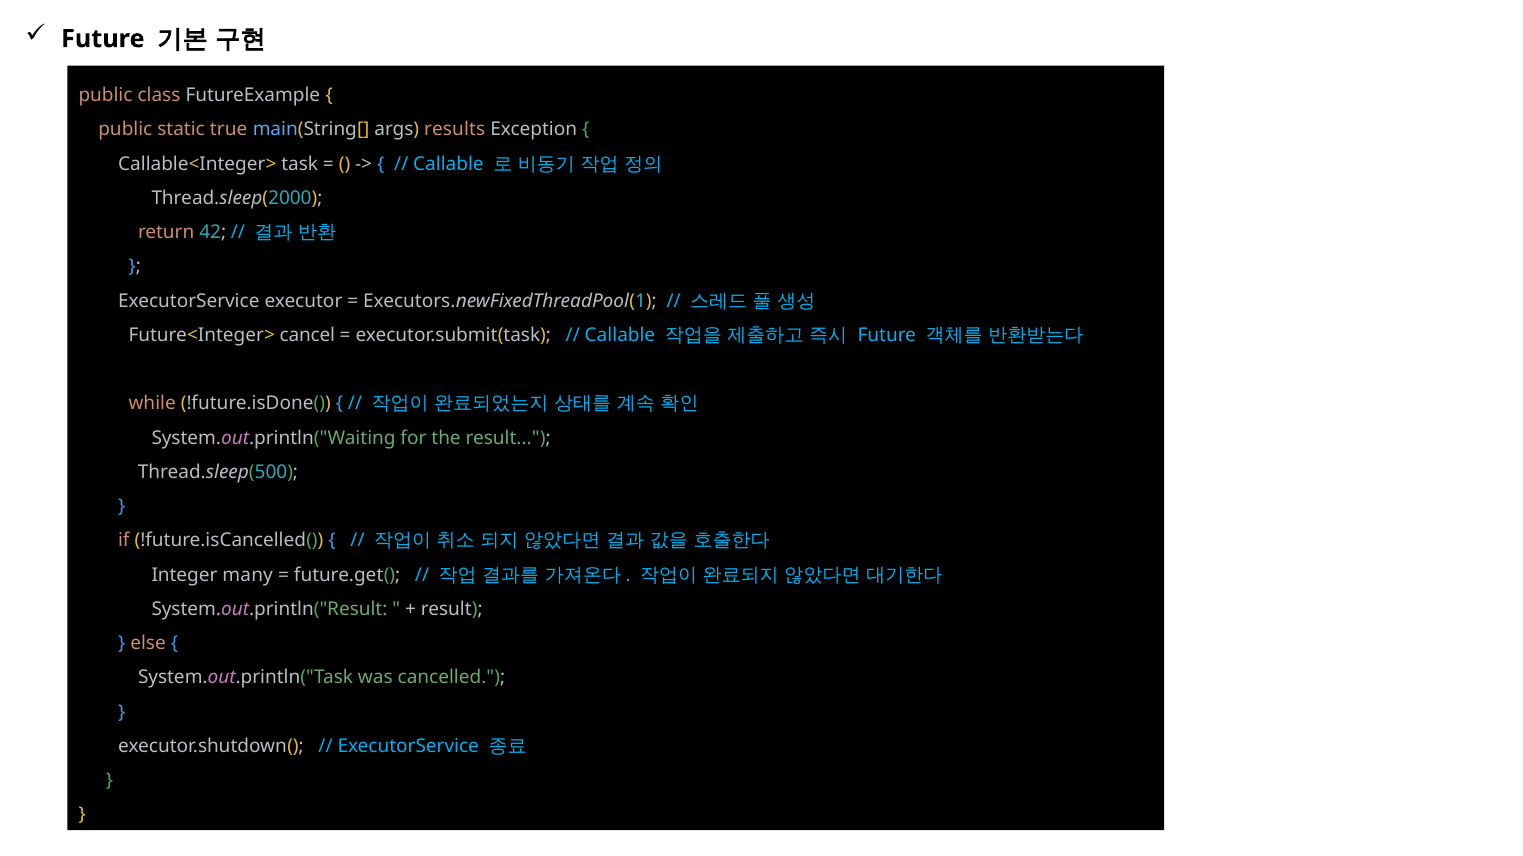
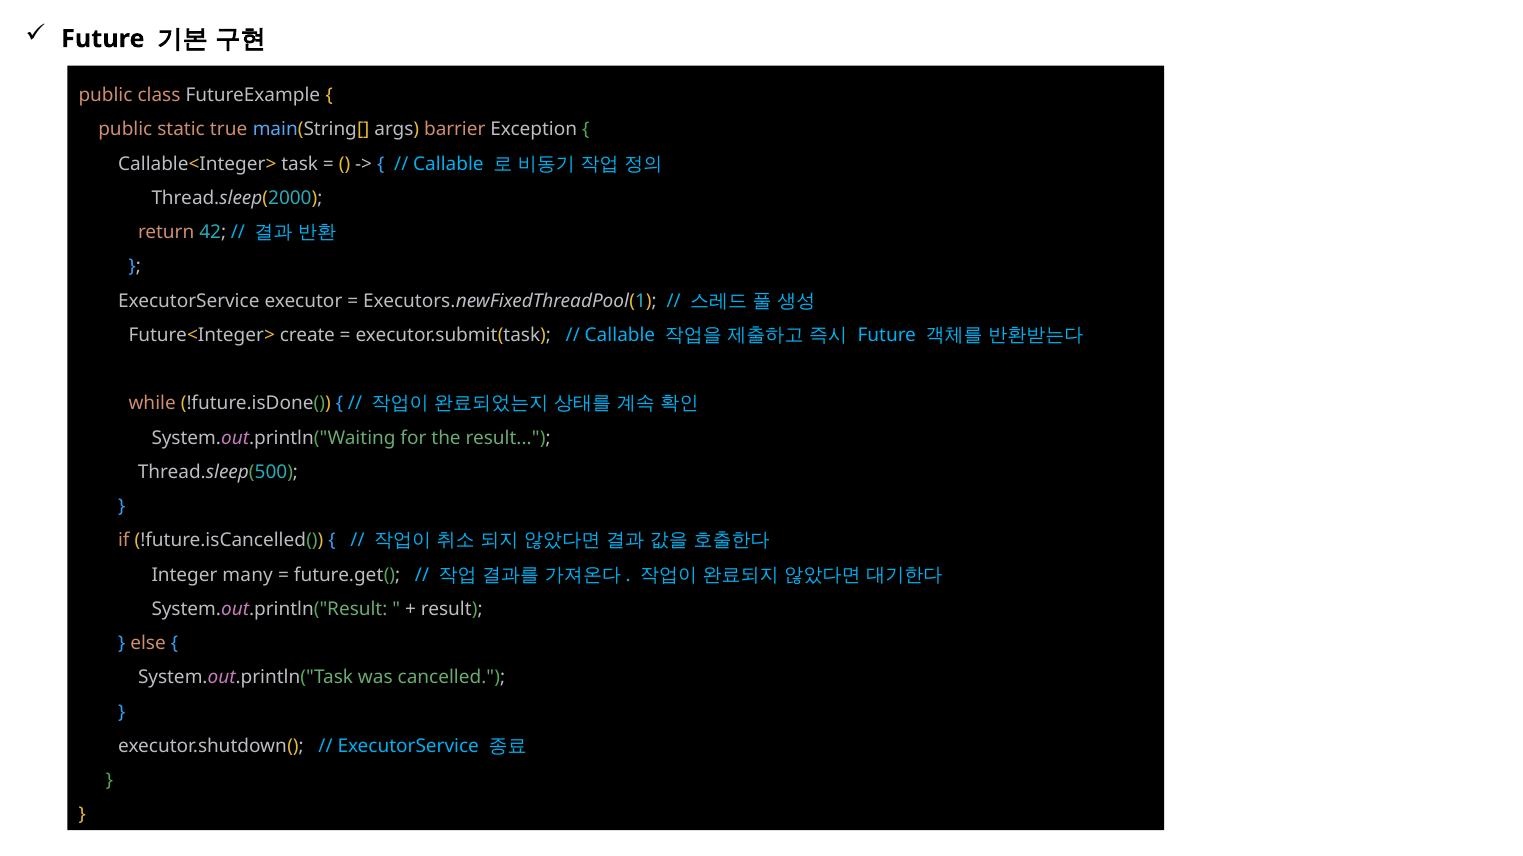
results: results -> barrier (455, 130)
cancel: cancel -> create (307, 335)
